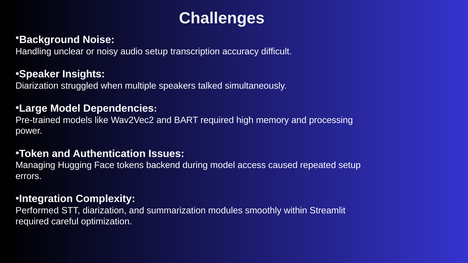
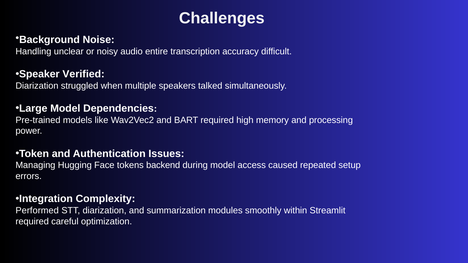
audio setup: setup -> entire (157, 51)
Insights: Insights -> Verified (84, 74)
